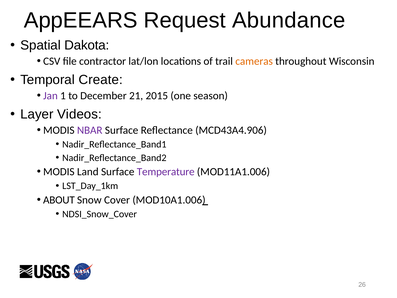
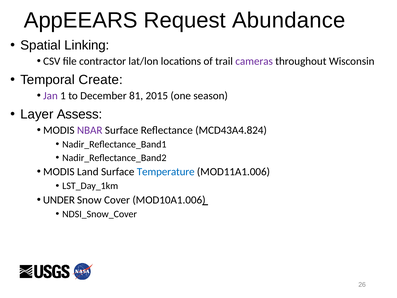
Dakota: Dakota -> Linking (87, 45)
cameras colour: orange -> purple (254, 61)
21: 21 -> 81 (136, 96)
Videos: Videos -> Assess (80, 114)
MCD43A4.906: MCD43A4.906 -> MCD43A4.824 (231, 130)
Temperature colour: purple -> blue (166, 172)
ABOUT: ABOUT -> UNDER (59, 200)
